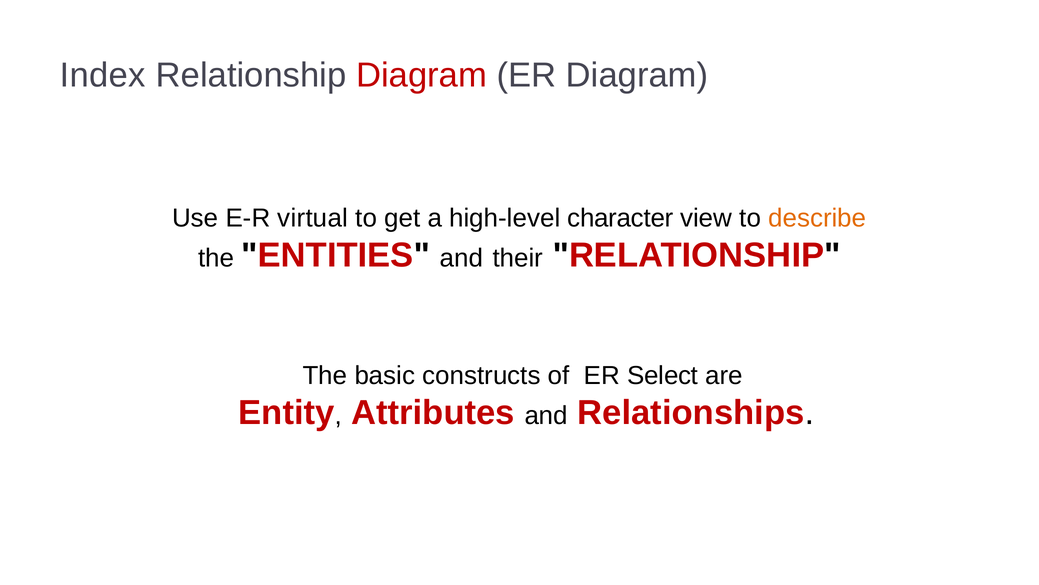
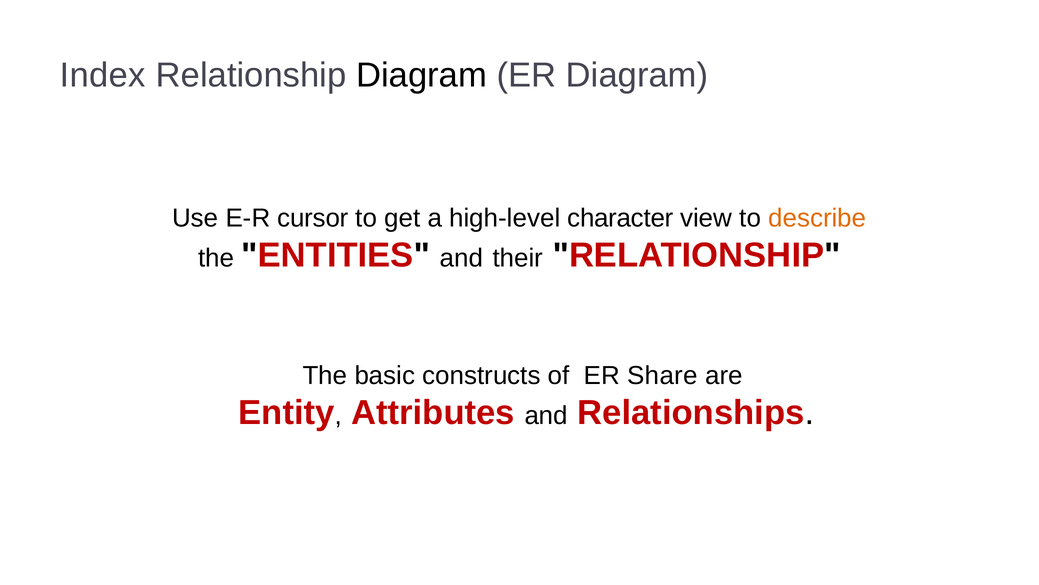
Diagram colour: red -> black (422, 75)
virtual: virtual -> cursor (313, 218)
Select: Select -> Share (662, 375)
